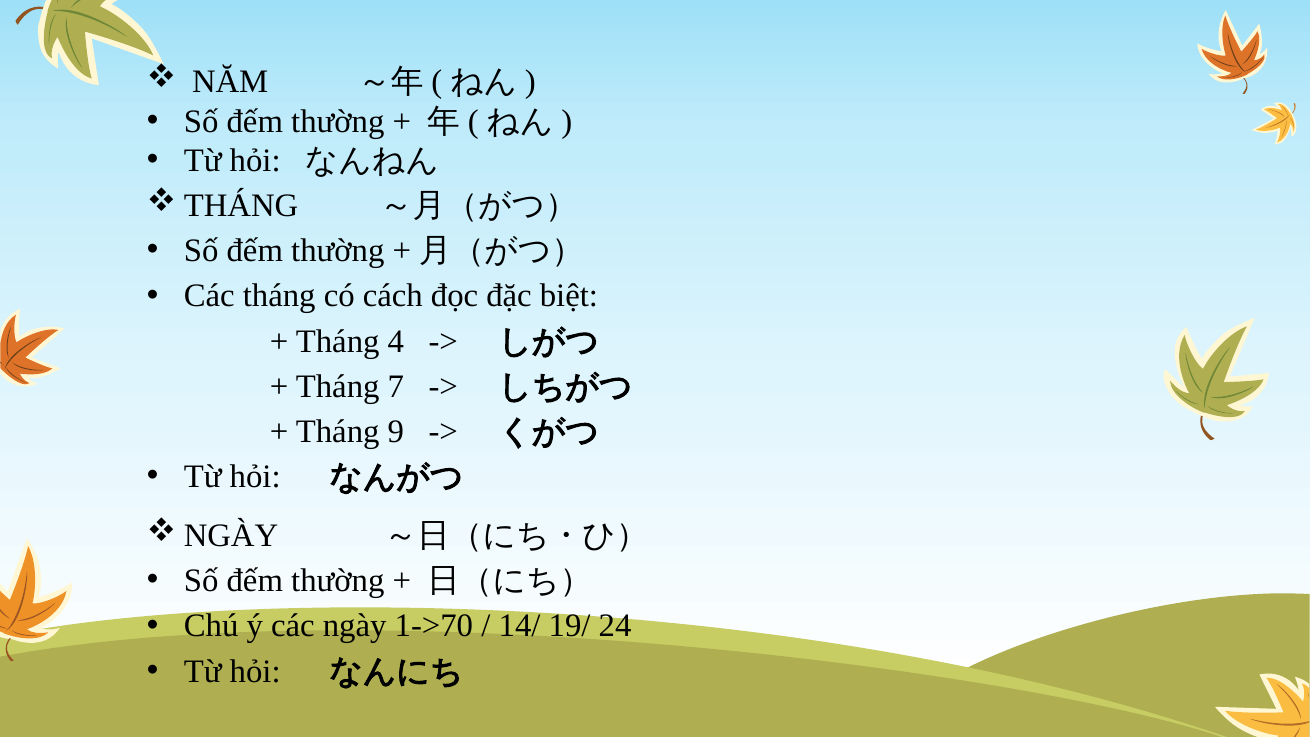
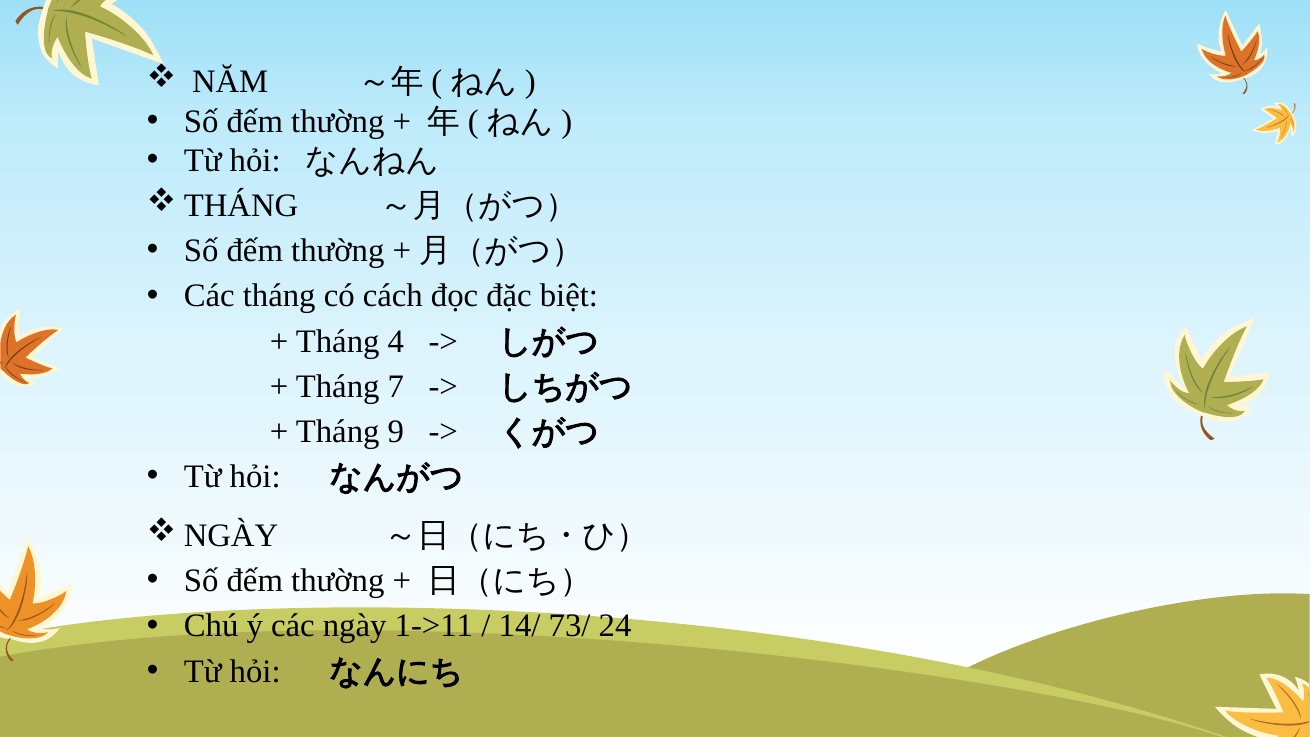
1->70: 1->70 -> 1->11 (434, 626)
19/: 19/ -> 73/ (570, 626)
